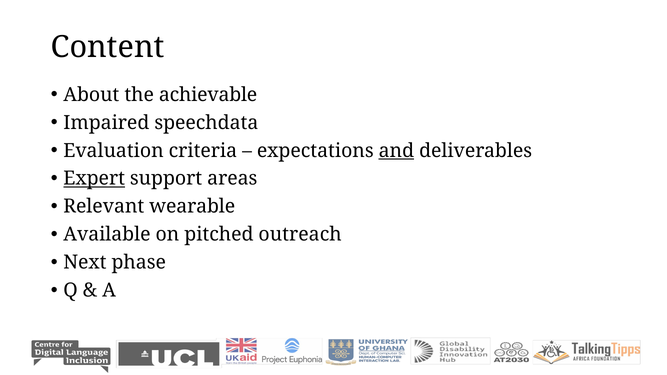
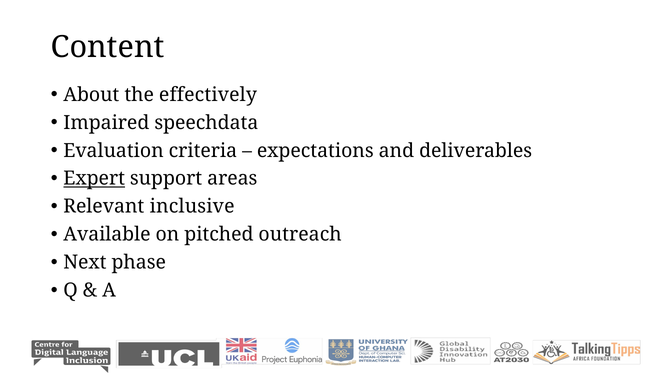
achievable: achievable -> effectively (208, 95)
and underline: present -> none (396, 151)
wearable: wearable -> inclusive (192, 207)
